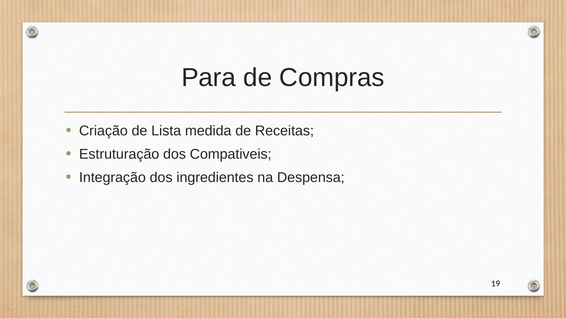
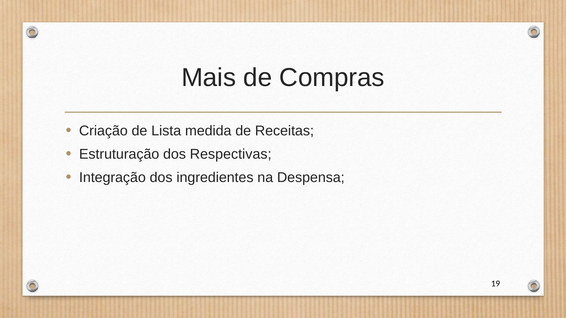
Para: Para -> Mais (209, 78)
Compativeis: Compativeis -> Respectivas (231, 154)
